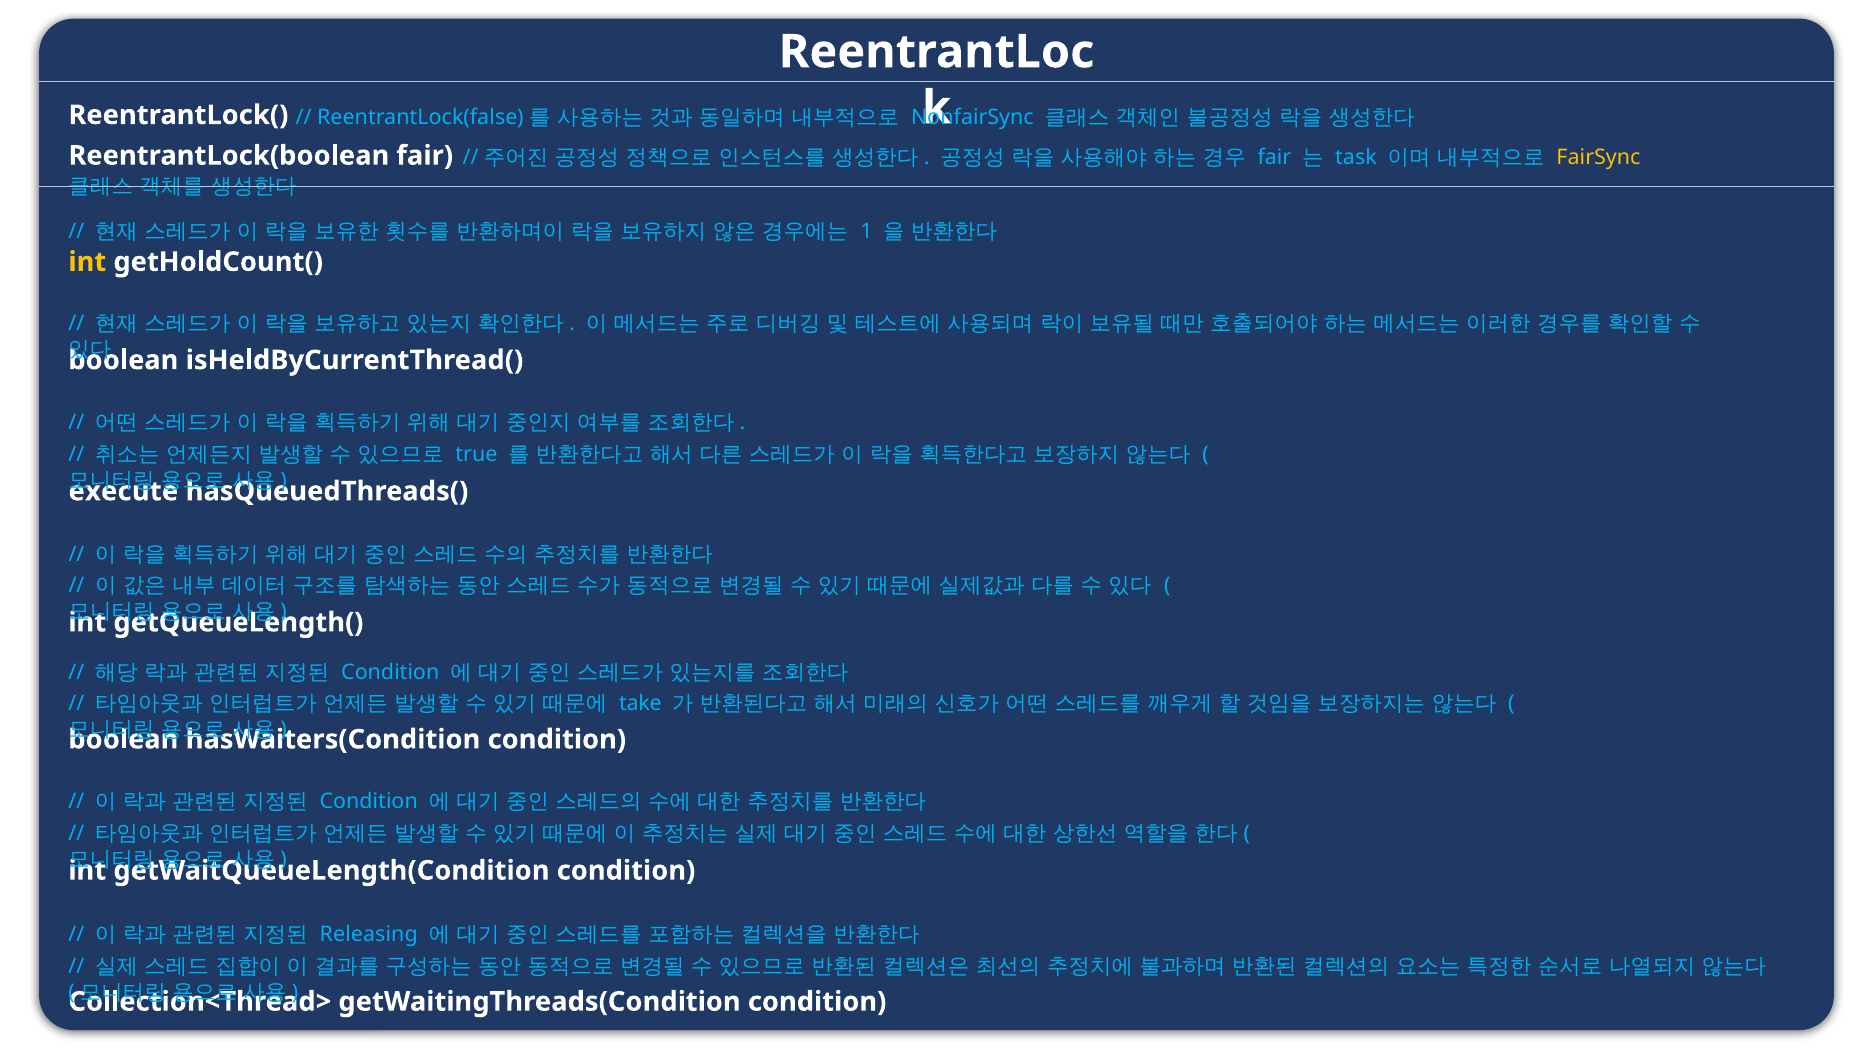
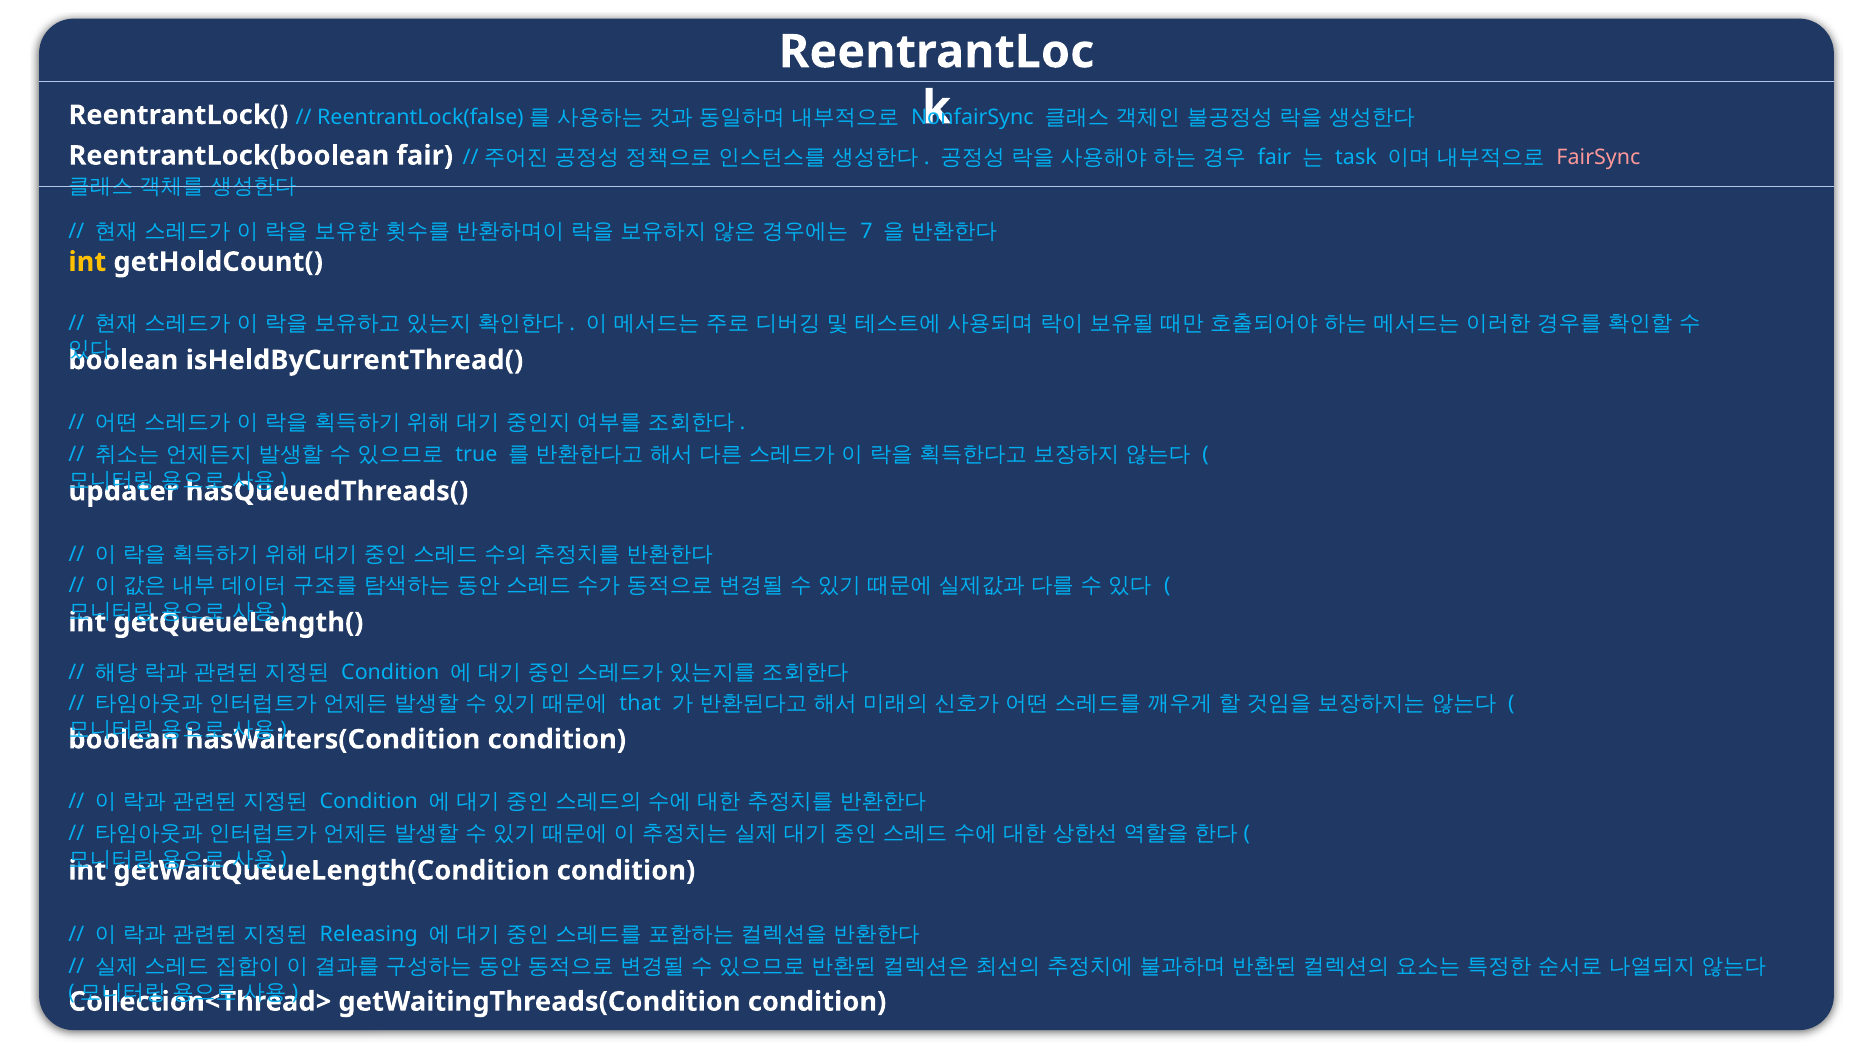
FairSync colour: yellow -> pink (1598, 158)
1: 1 -> 7 (866, 231)
execute: execute -> updater (123, 492)
take: take -> that (640, 704)
